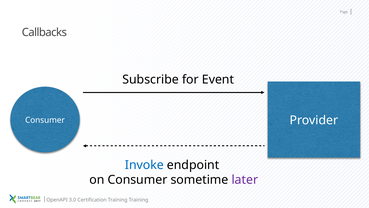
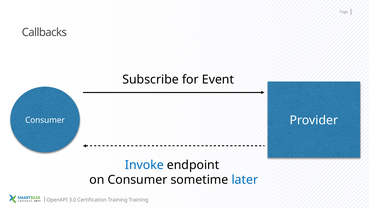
later colour: purple -> blue (245, 179)
